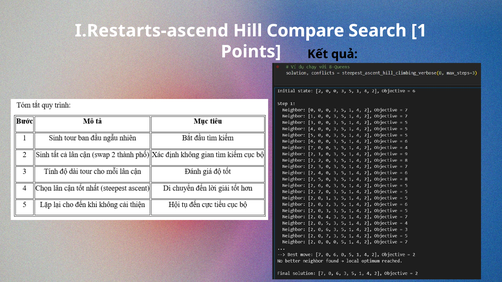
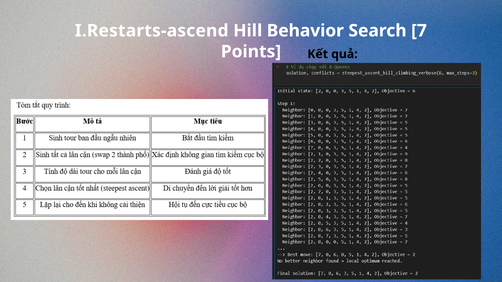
Compare: Compare -> Behavior (305, 31)
1: 1 -> 7 (419, 31)
